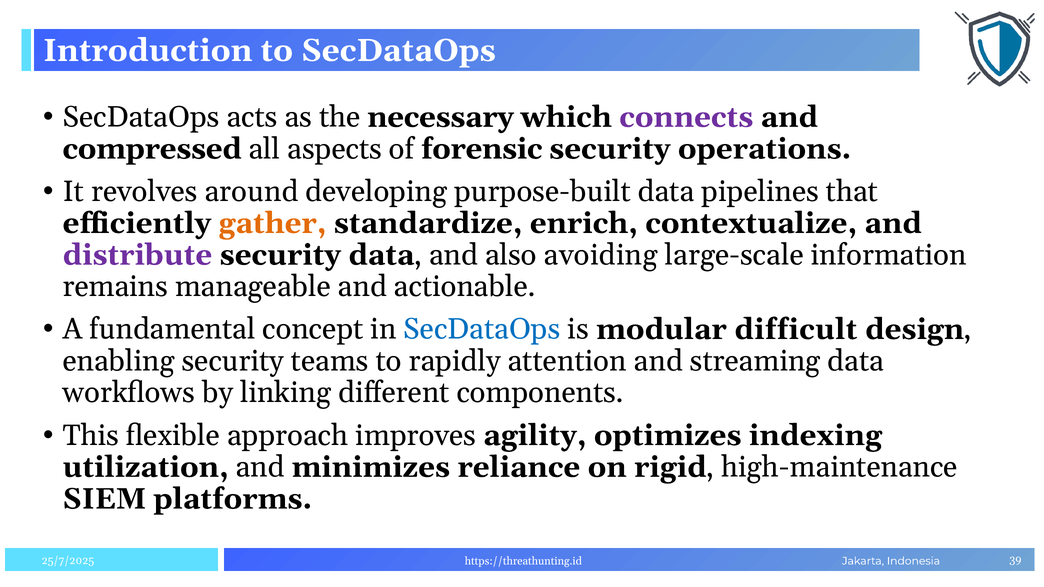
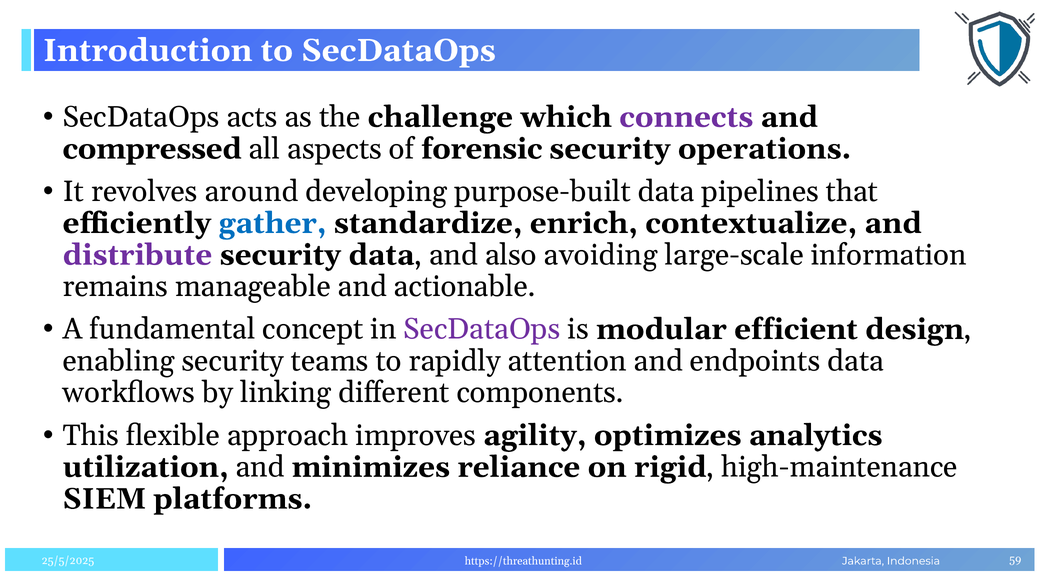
necessary: necessary -> challenge (440, 117)
gather colour: orange -> blue (272, 223)
SecDataOps colour: blue -> purple (482, 329)
difficult: difficult -> efficient (796, 329)
streaming: streaming -> endpoints (755, 361)
indexing: indexing -> analytics (816, 436)
25/7/2025: 25/7/2025 -> 25/5/2025 (68, 561)
39: 39 -> 59 (1015, 560)
